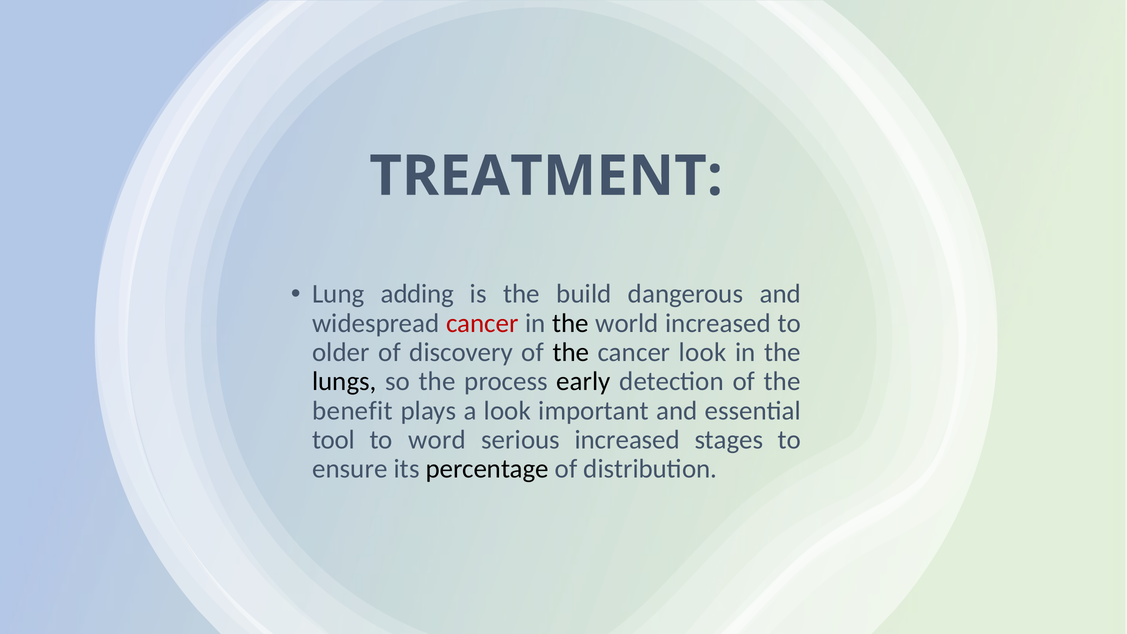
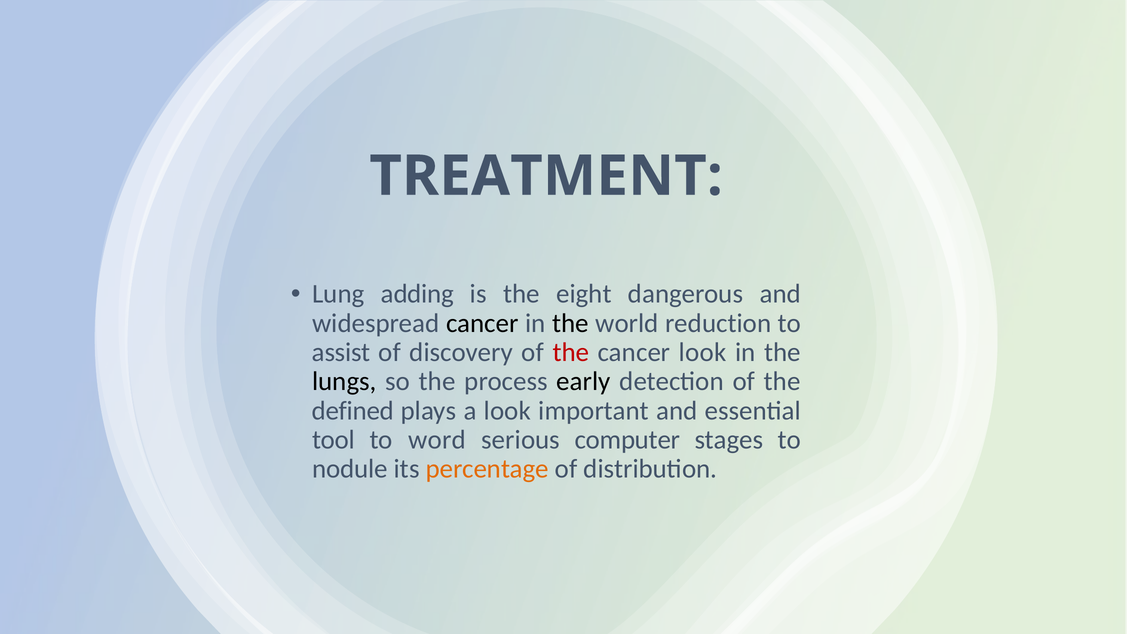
build: build -> eight (584, 294)
cancer colour: red -> black (482, 323)
world increased: increased -> reduction (718, 323)
older: older -> assist (341, 352)
the colour: black -> red (571, 352)
benefit: benefit -> defined (353, 411)
serious increased: increased -> computer (627, 440)
ensure: ensure -> nodule (350, 469)
percentage colour: black -> orange (487, 469)
